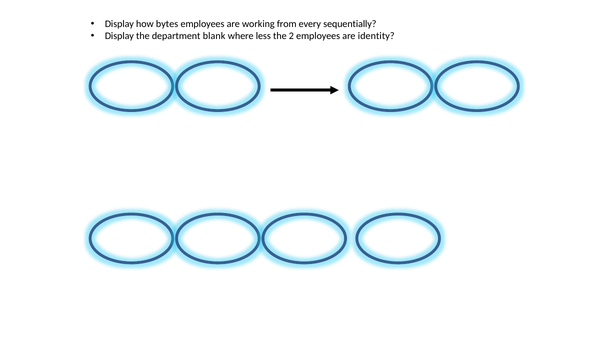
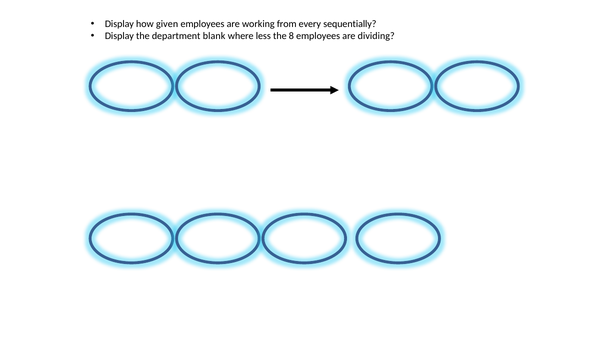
bytes: bytes -> given (167, 24)
2: 2 -> 8 (291, 36)
identity: identity -> dividing (376, 36)
